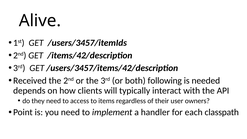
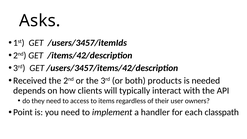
Alive: Alive -> Asks (40, 21)
following: following -> products (165, 81)
